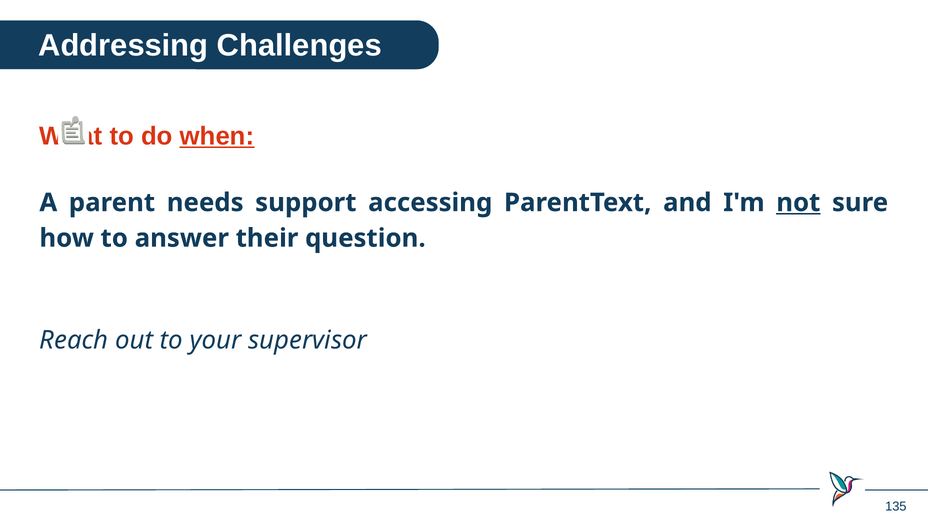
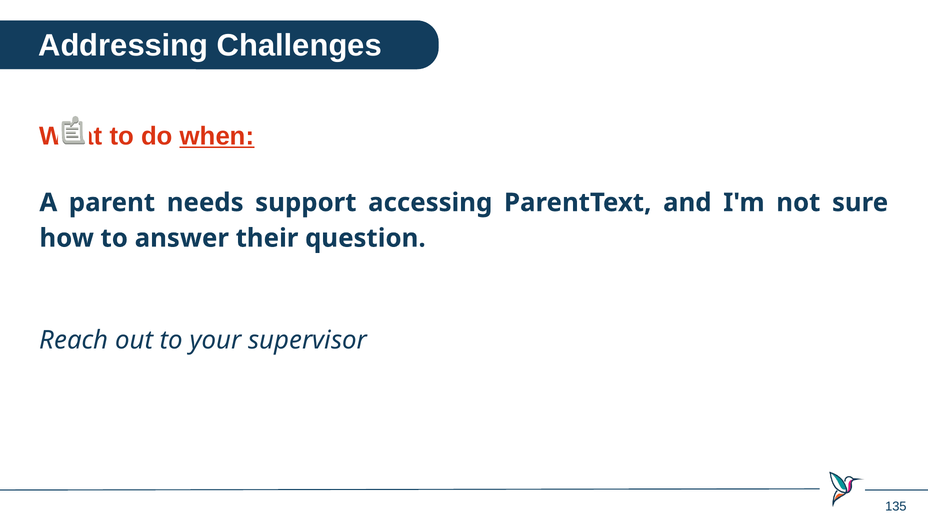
not underline: present -> none (798, 203)
